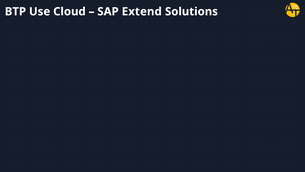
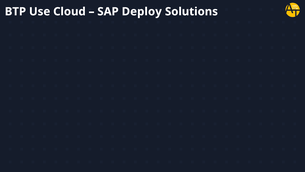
Extend: Extend -> Deploy (142, 12)
